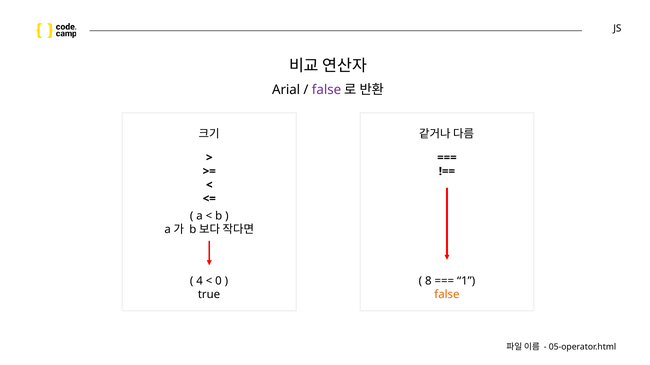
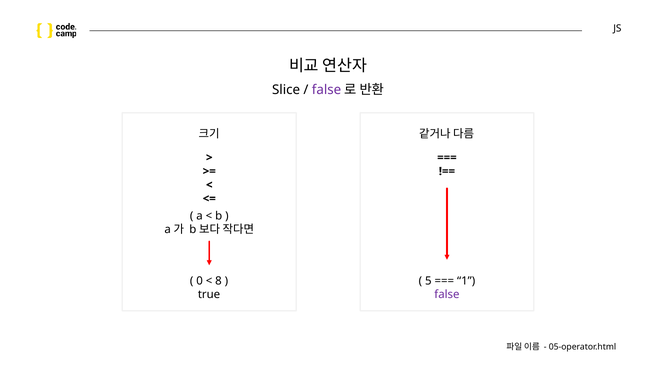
Arial: Arial -> Slice (286, 90)
4: 4 -> 0 (200, 281)
0: 0 -> 8 (218, 281)
8: 8 -> 5 (428, 281)
false colour: orange -> purple (447, 295)
